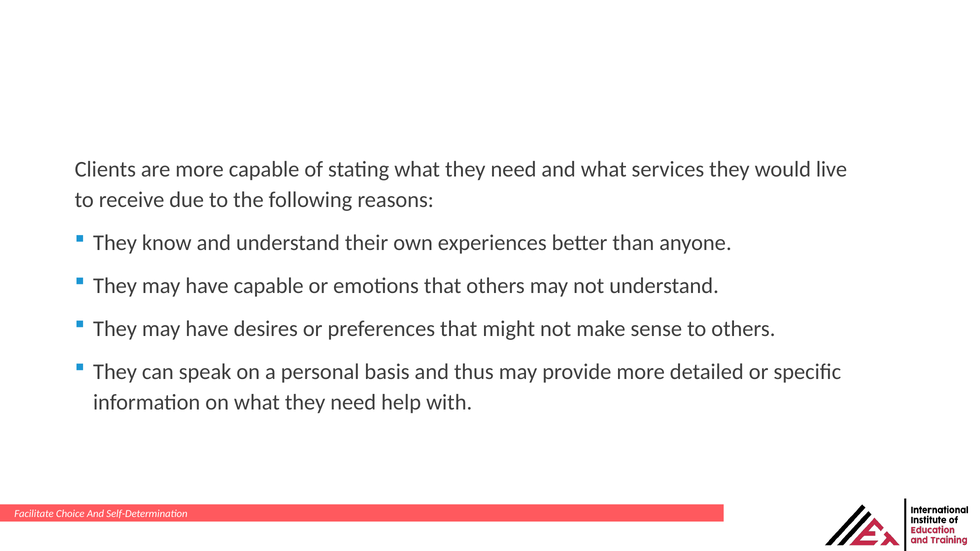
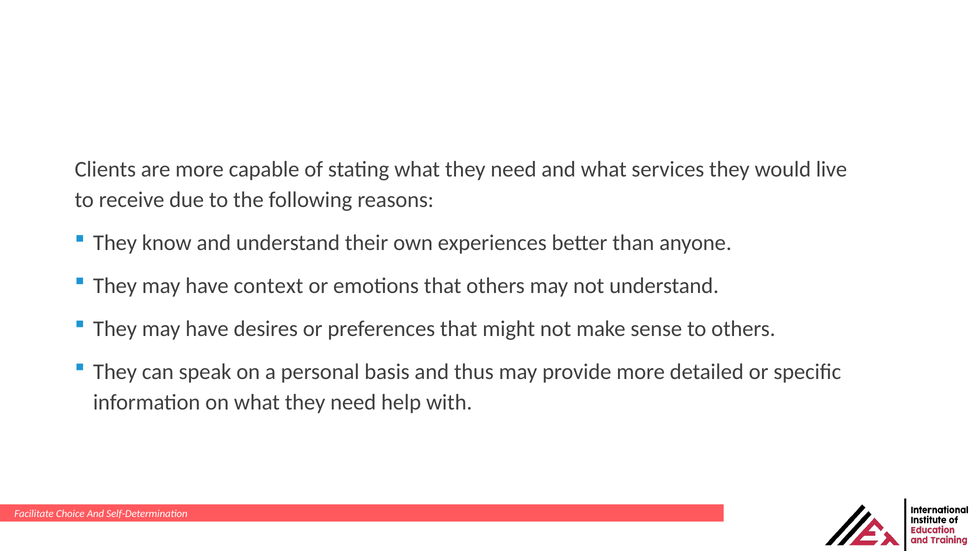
have capable: capable -> context (269, 286)
